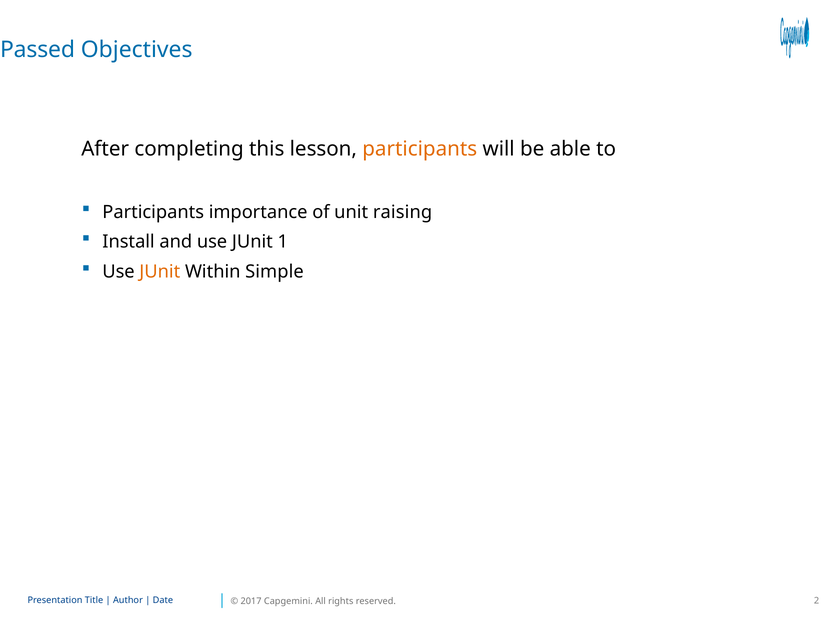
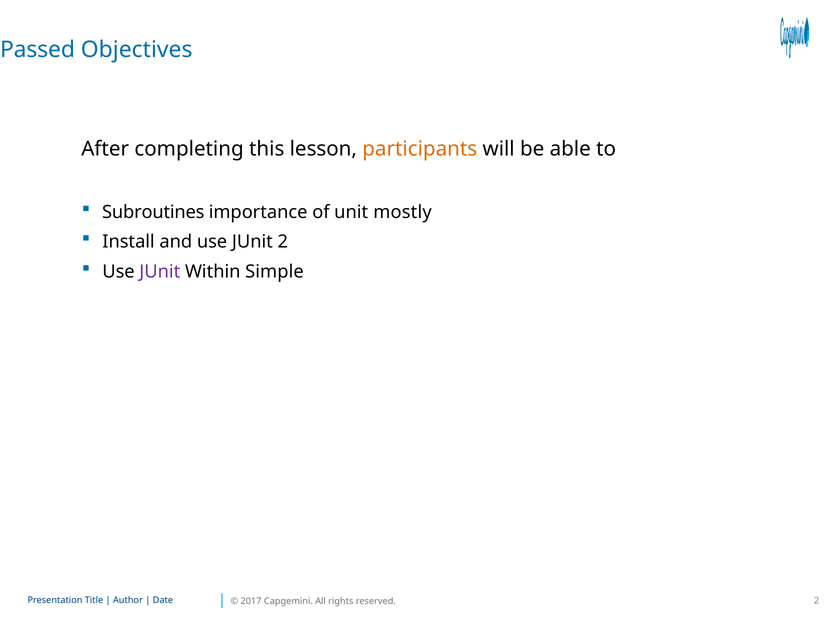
Participants: Participants -> Subroutines (153, 212)
raising: raising -> mostly (403, 212)
JUnit 1: 1 -> 2 (283, 242)
JUnit colour: orange -> purple (160, 272)
